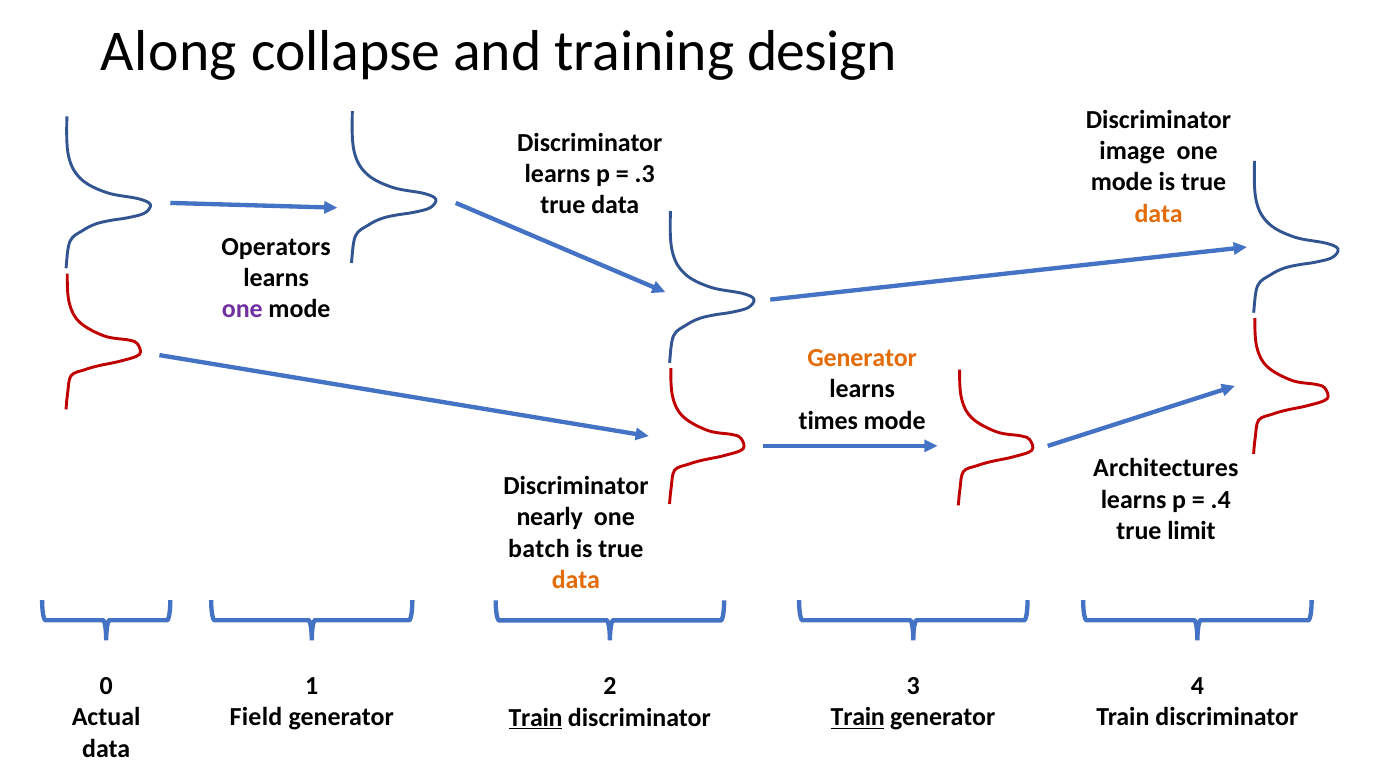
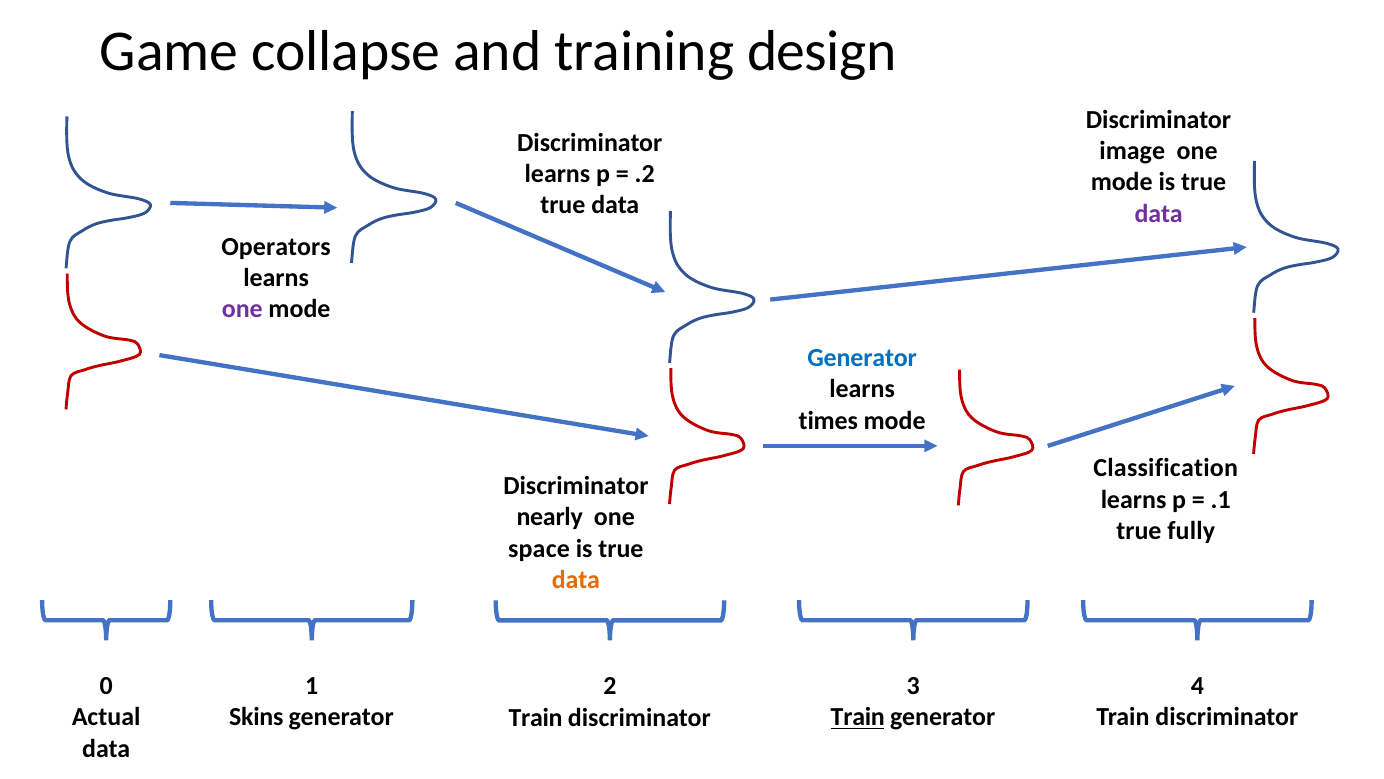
Along: Along -> Game (169, 52)
.3: .3 -> .2 (645, 174)
data colour: orange -> purple (1159, 213)
Generator colour: orange -> blue (862, 358)
Architectures: Architectures -> Classification (1166, 468)
.4: .4 -> .1 (1221, 499)
limit: limit -> fully (1191, 530)
batch: batch -> space (539, 548)
Field: Field -> Skins (256, 717)
Train underline: present -> none (536, 717)
